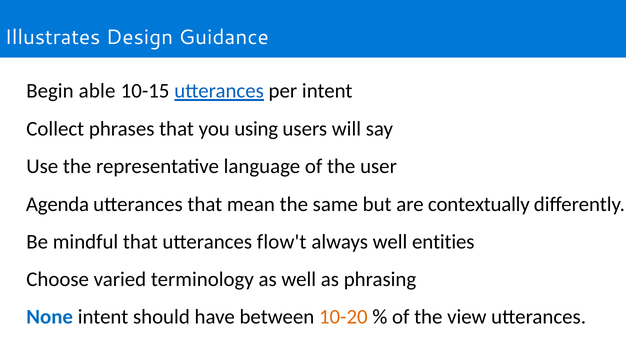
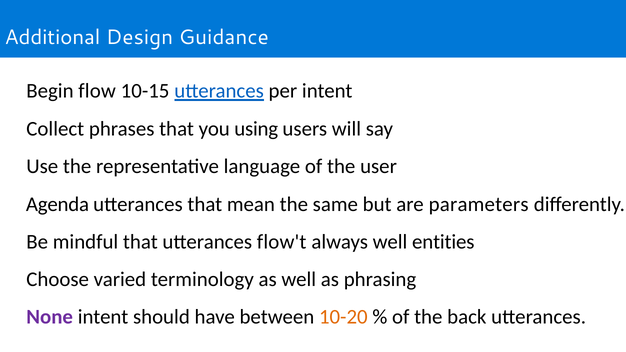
Illustrates: Illustrates -> Additional (53, 37)
able: able -> flow (97, 91)
contextually: contextually -> parameters (479, 204)
None colour: blue -> purple (50, 317)
view: view -> back (467, 317)
